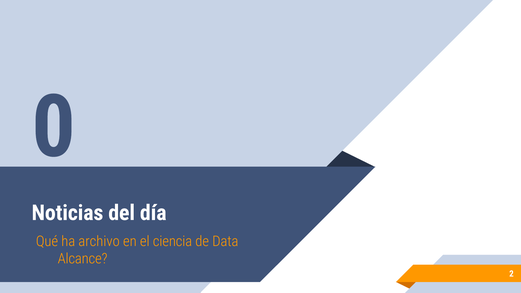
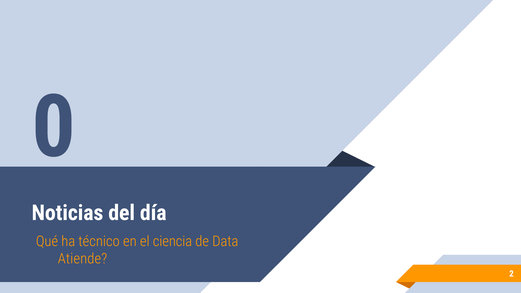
archivo: archivo -> técnico (99, 241)
Alcance: Alcance -> Atiende (82, 259)
